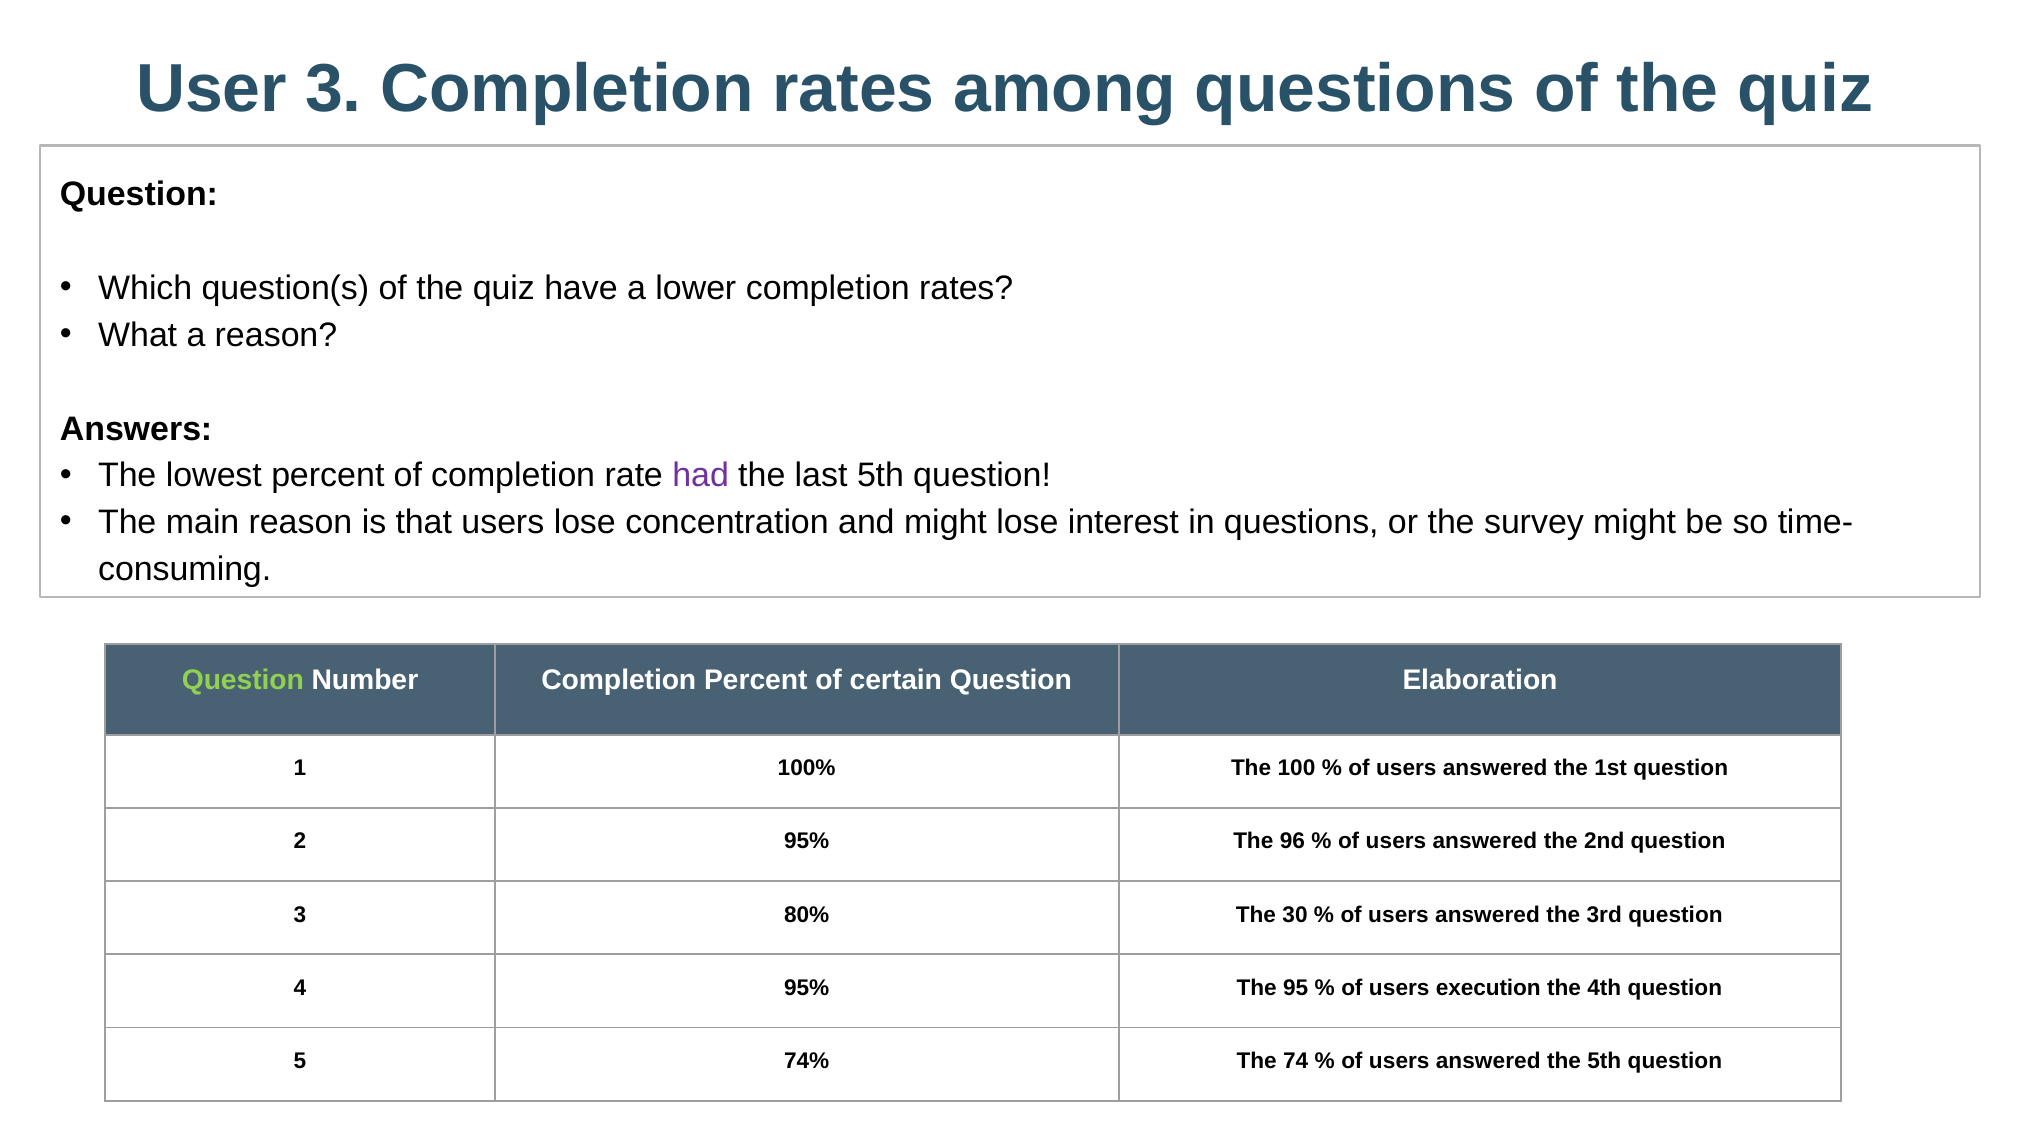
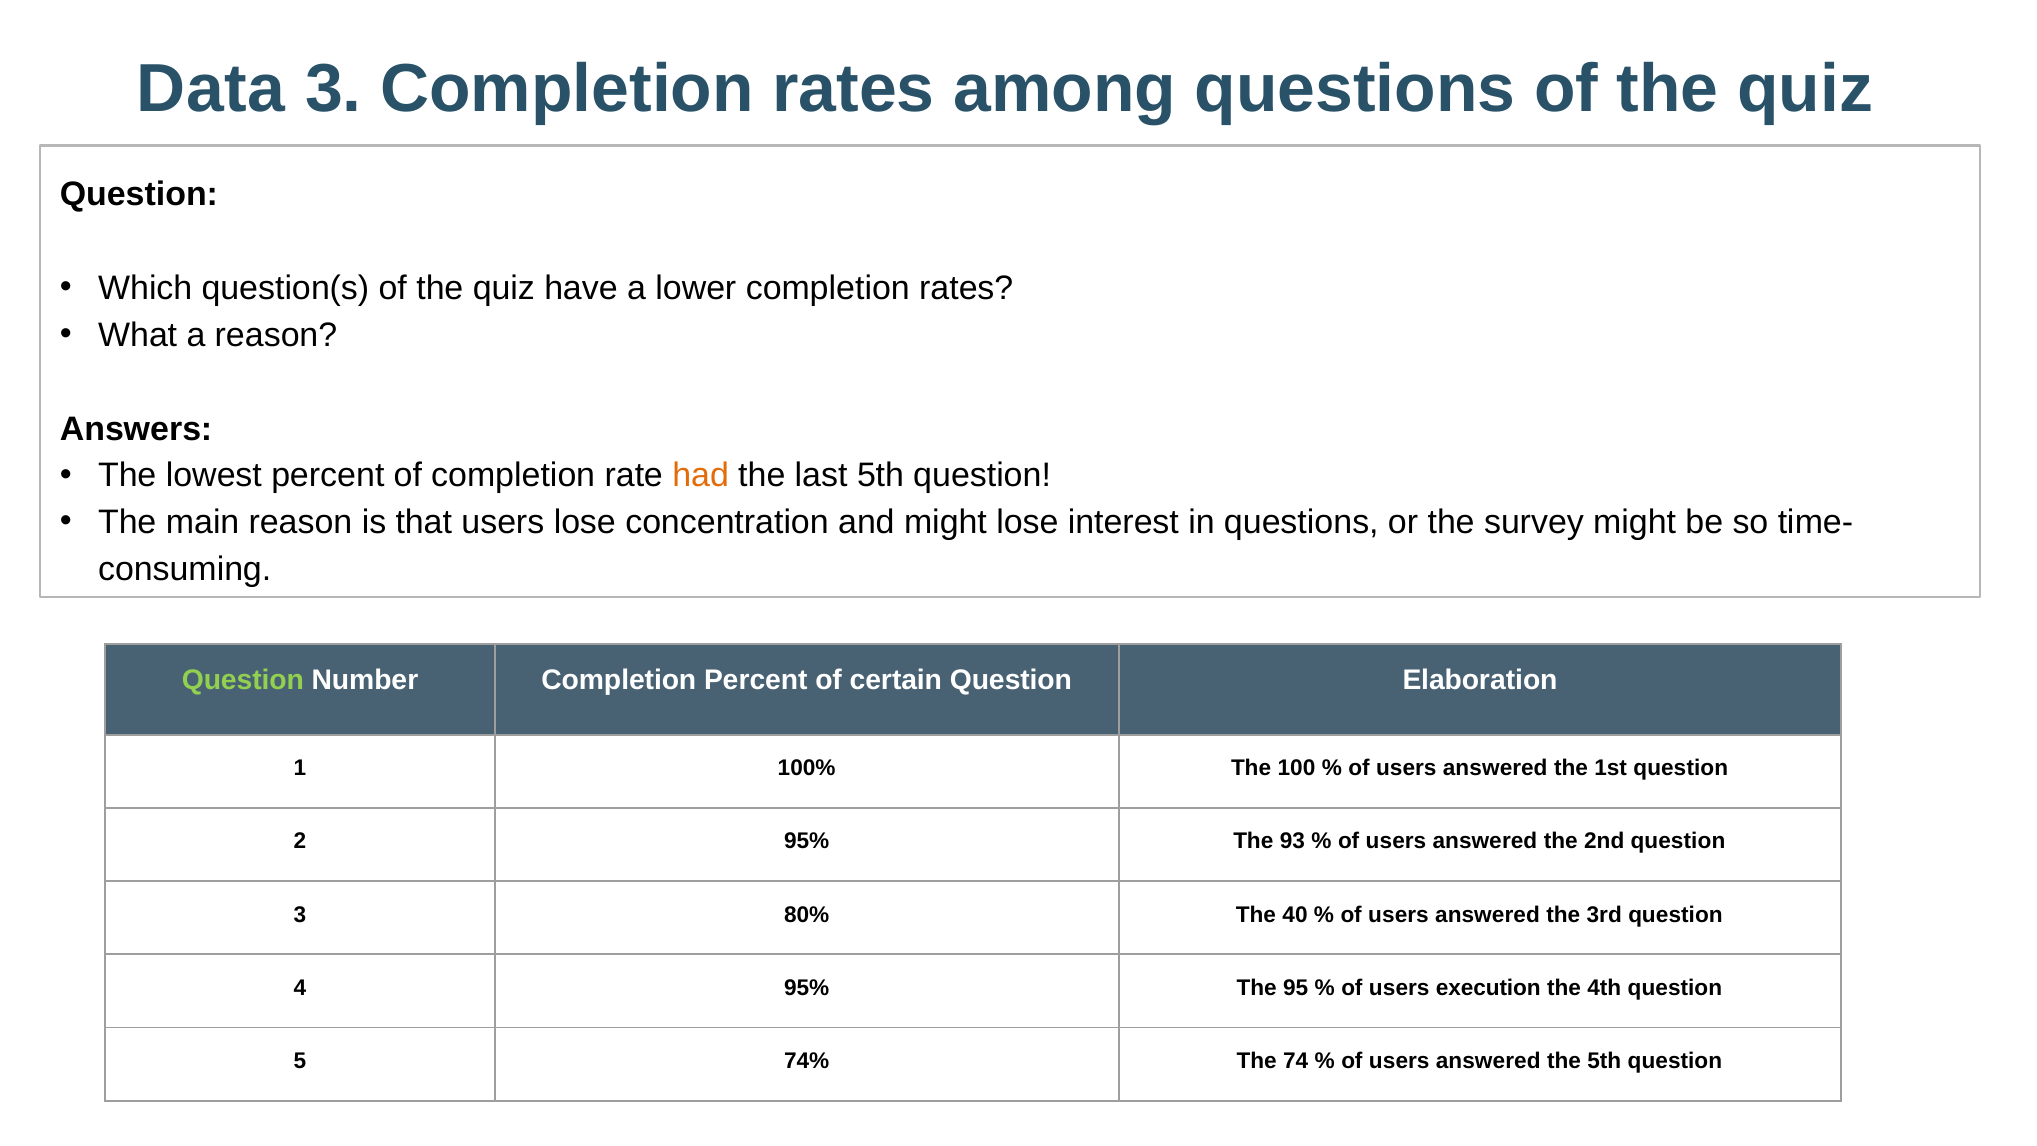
User: User -> Data (211, 89)
had colour: purple -> orange (701, 476)
96: 96 -> 93 (1292, 841)
30: 30 -> 40 (1295, 915)
